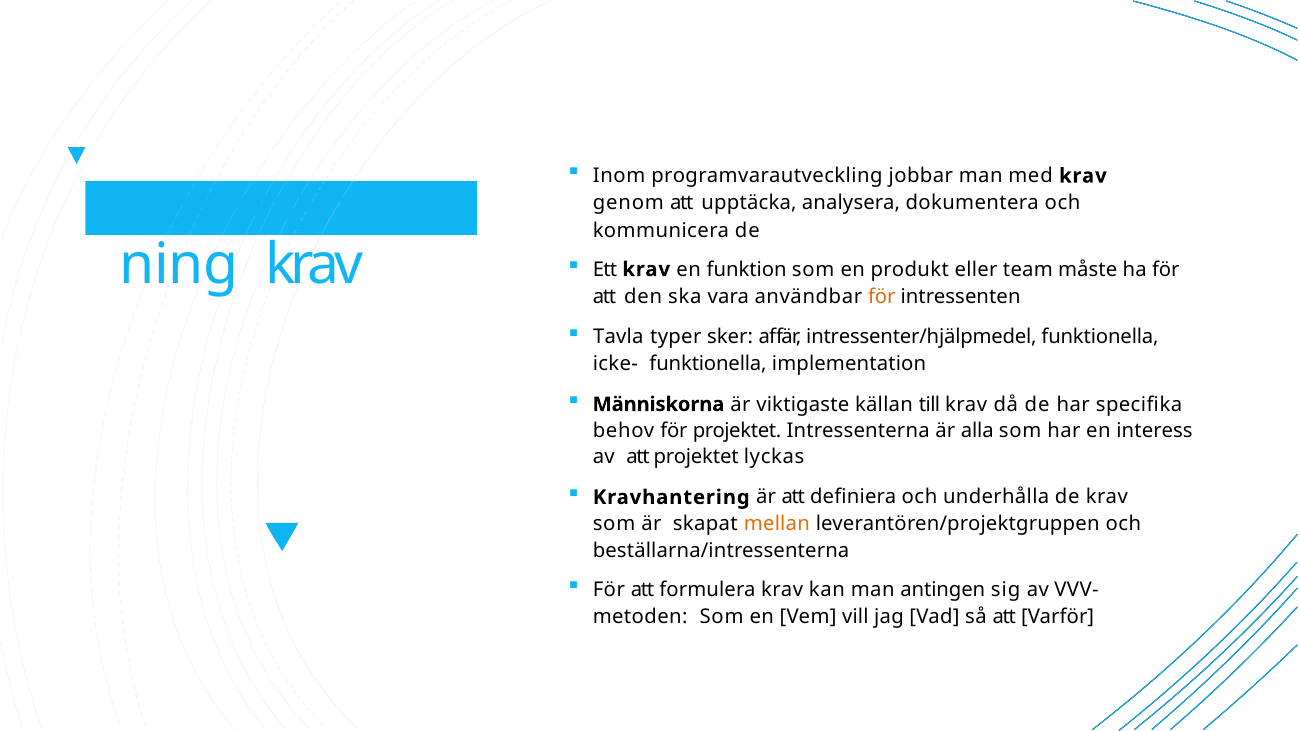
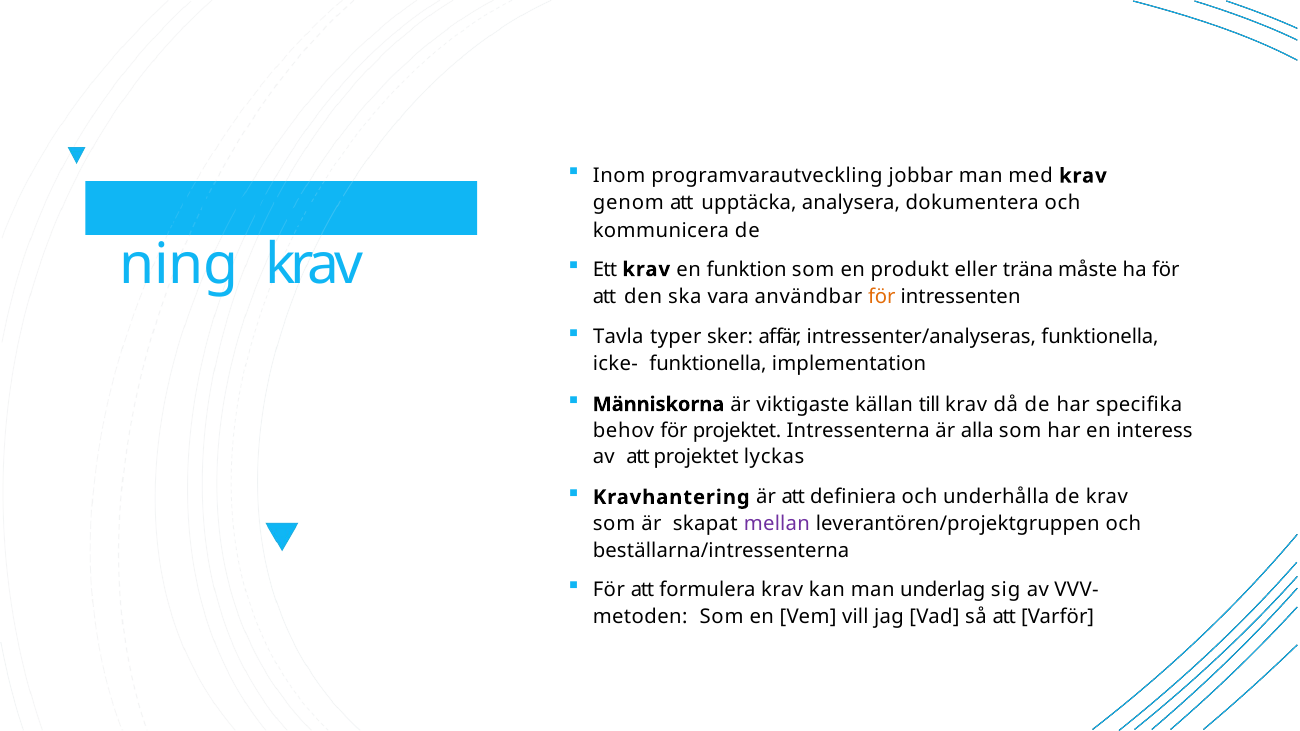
team: team -> träna (1028, 269)
intressenter/hjälpmedel: intressenter/hjälpmedel -> intressenter/analyseras (921, 337)
mellan colour: orange -> purple (777, 524)
antingen: antingen -> underlag (943, 590)
